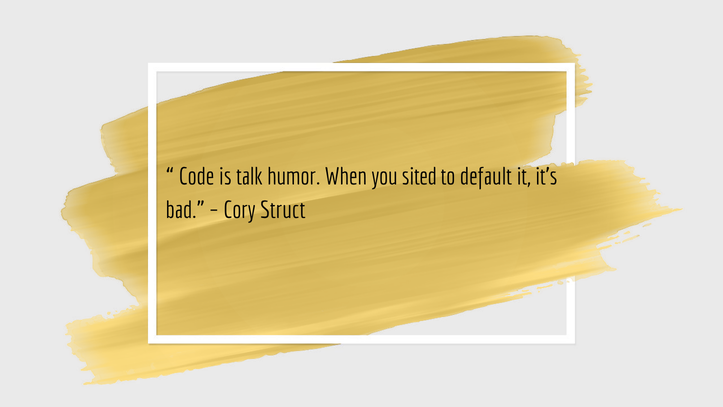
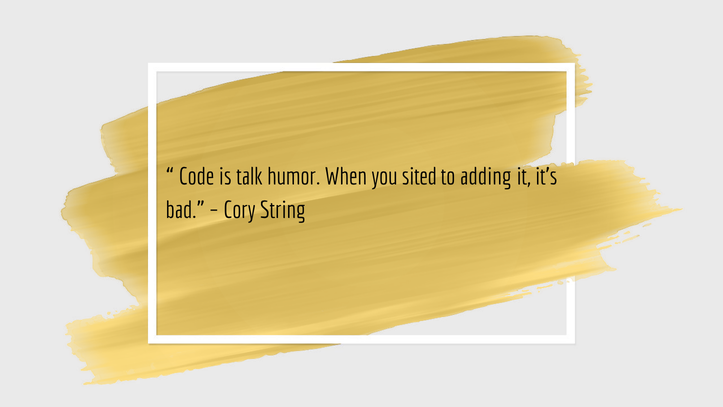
default: default -> adding (486, 177)
Struct: Struct -> String (283, 210)
